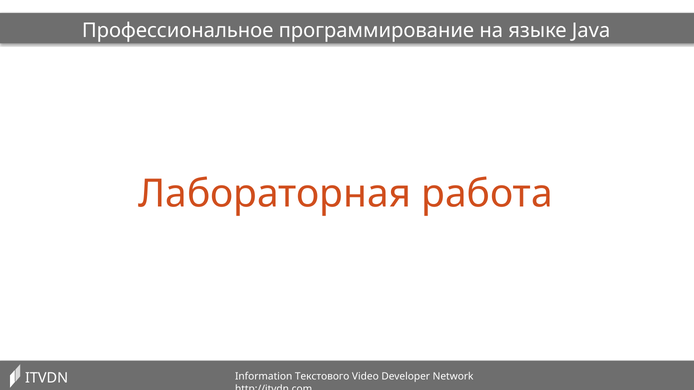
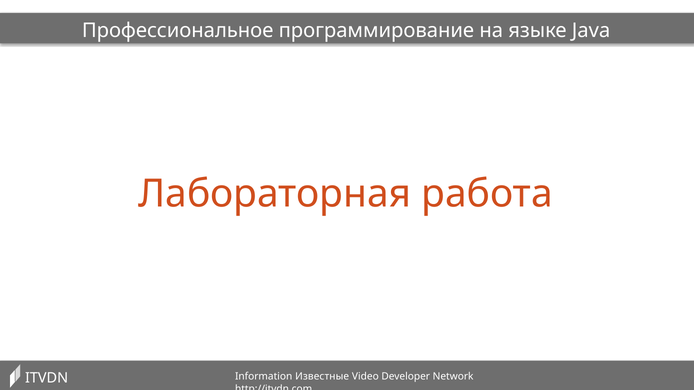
Текстового: Текстового -> Известные (322, 377)
